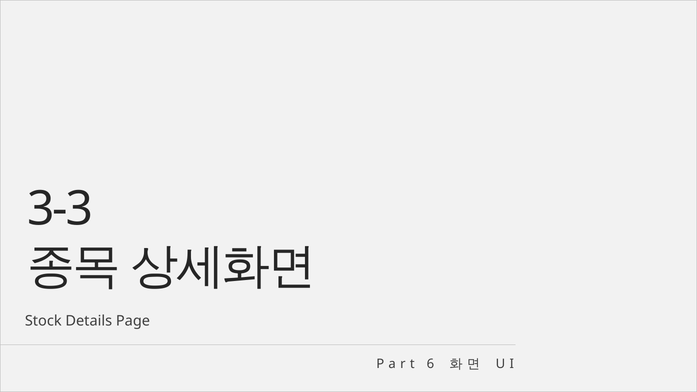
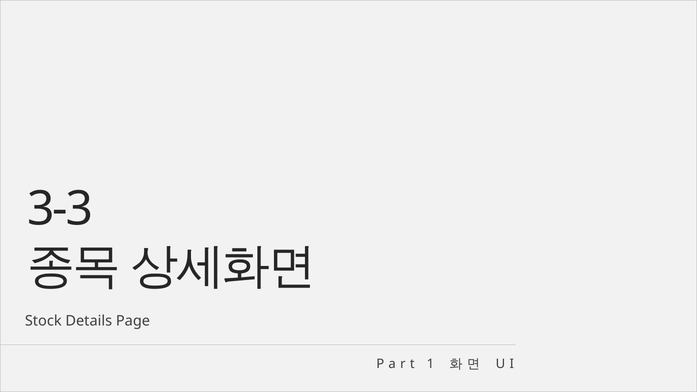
6: 6 -> 1 (430, 364)
